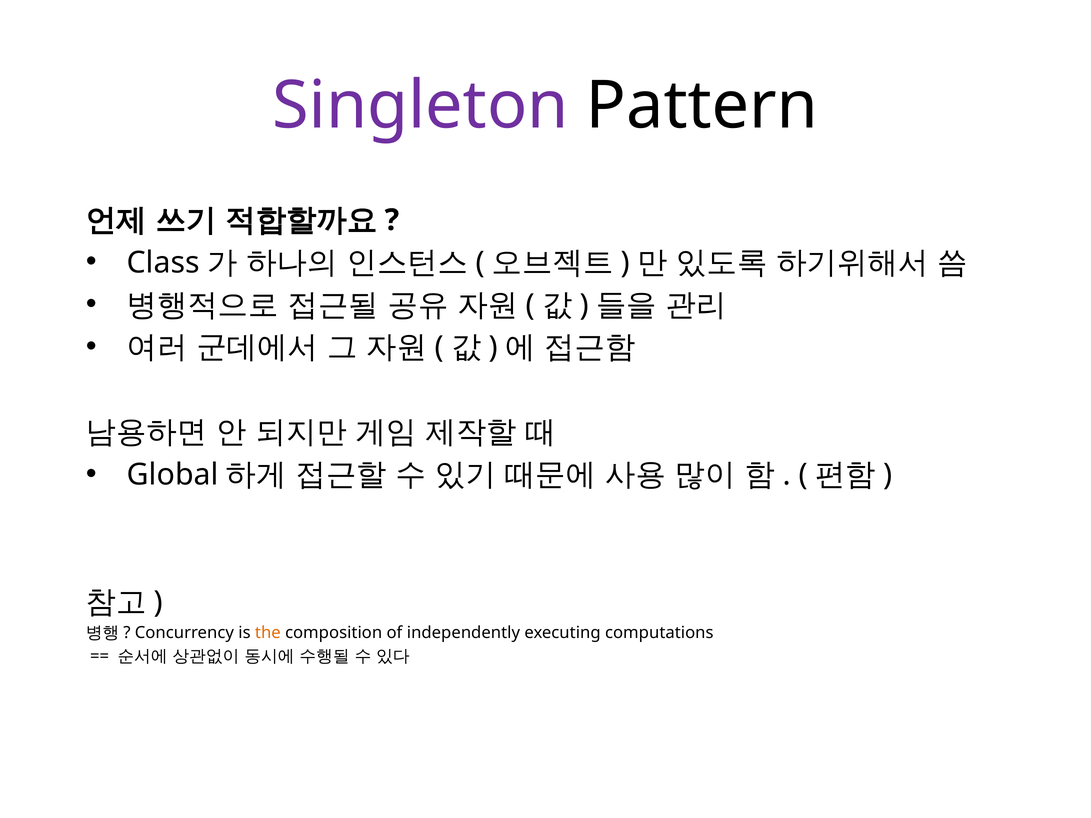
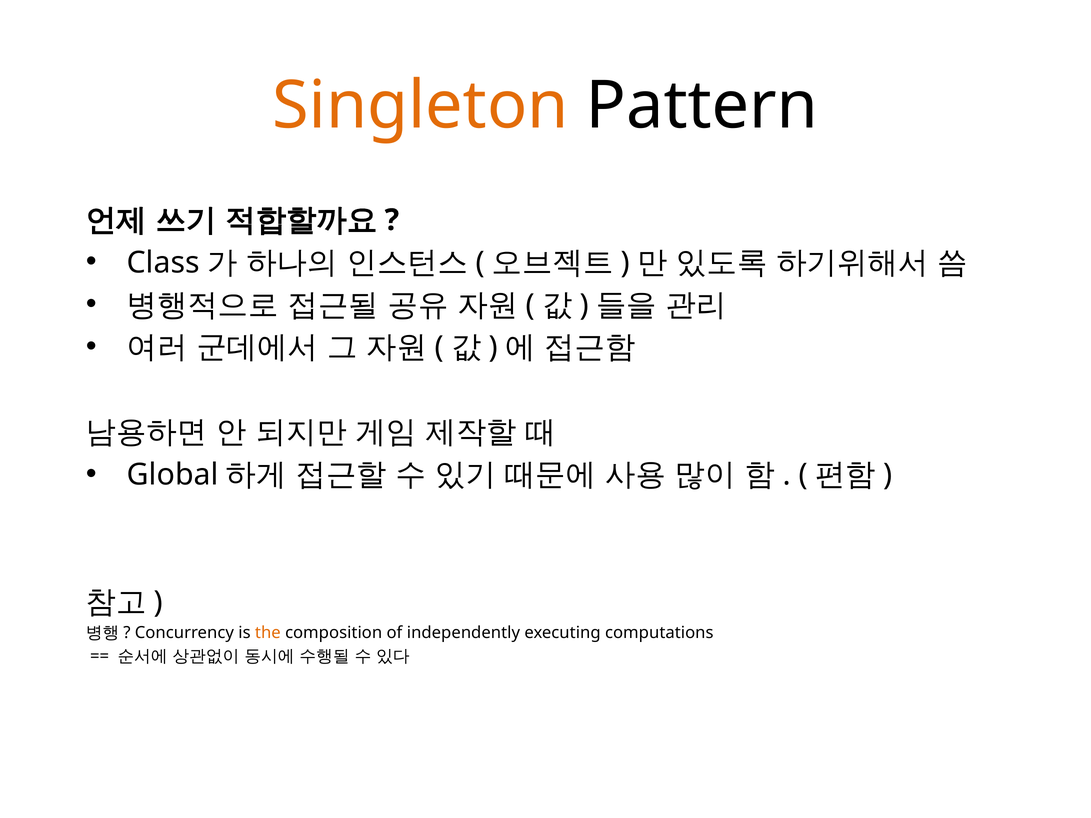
Singleton colour: purple -> orange (420, 106)
